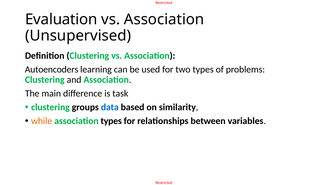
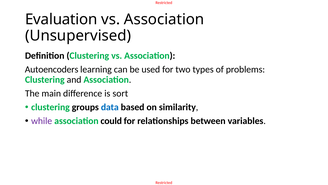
task: task -> sort (120, 93)
while colour: orange -> purple (42, 121)
association types: types -> could (111, 121)
